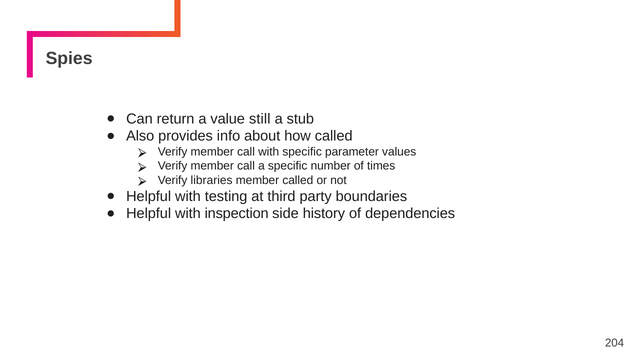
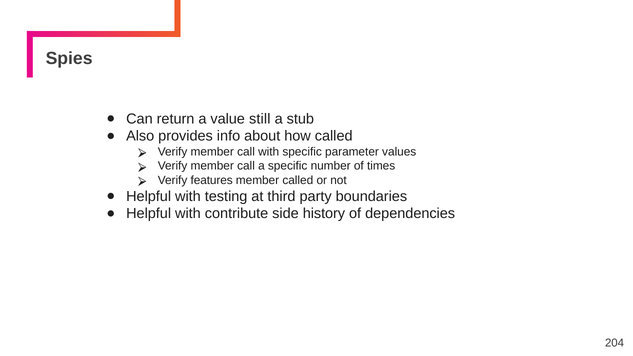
libraries: libraries -> features (212, 180)
inspection: inspection -> contribute (237, 214)
